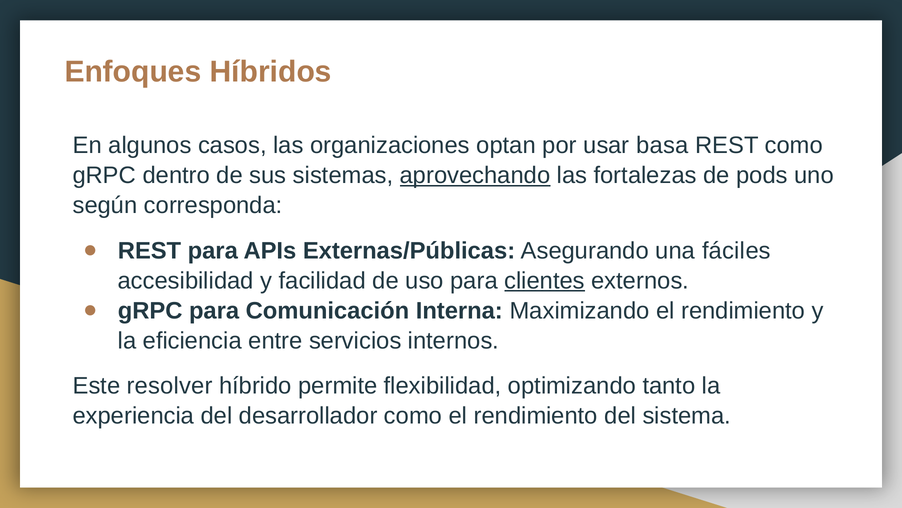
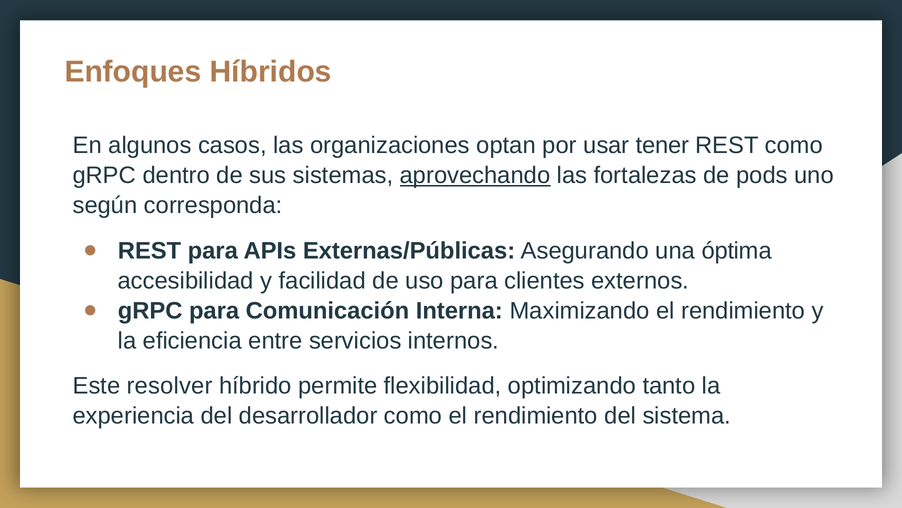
basa: basa -> tener (662, 145)
fáciles: fáciles -> óptima (737, 250)
clientes underline: present -> none (545, 280)
